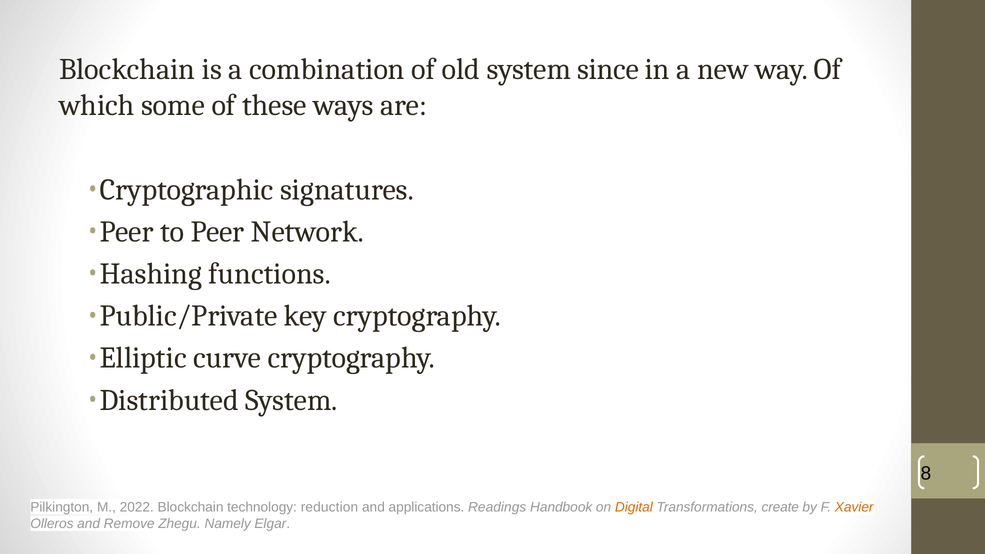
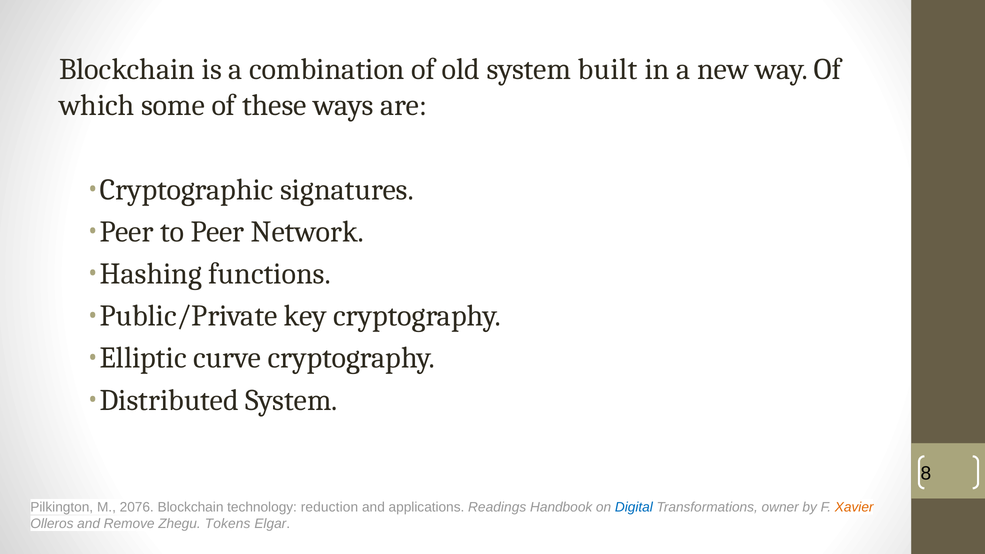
since: since -> built (608, 69)
2022: 2022 -> 2076 (137, 507)
Digital colour: orange -> blue (634, 507)
create: create -> owner (780, 507)
Namely: Namely -> Tokens (228, 524)
